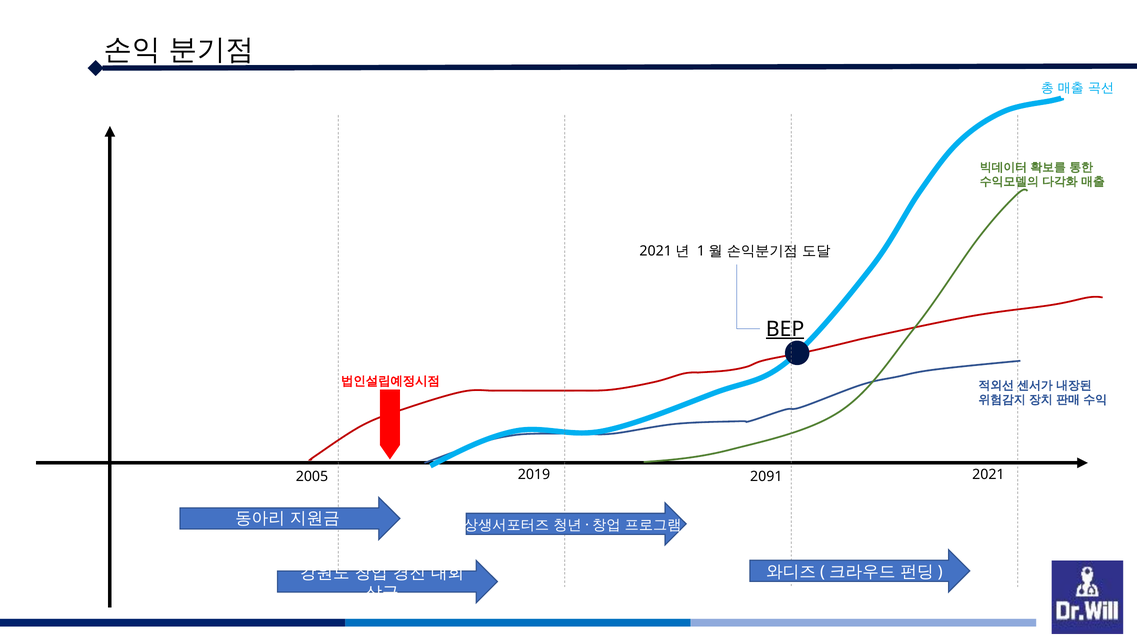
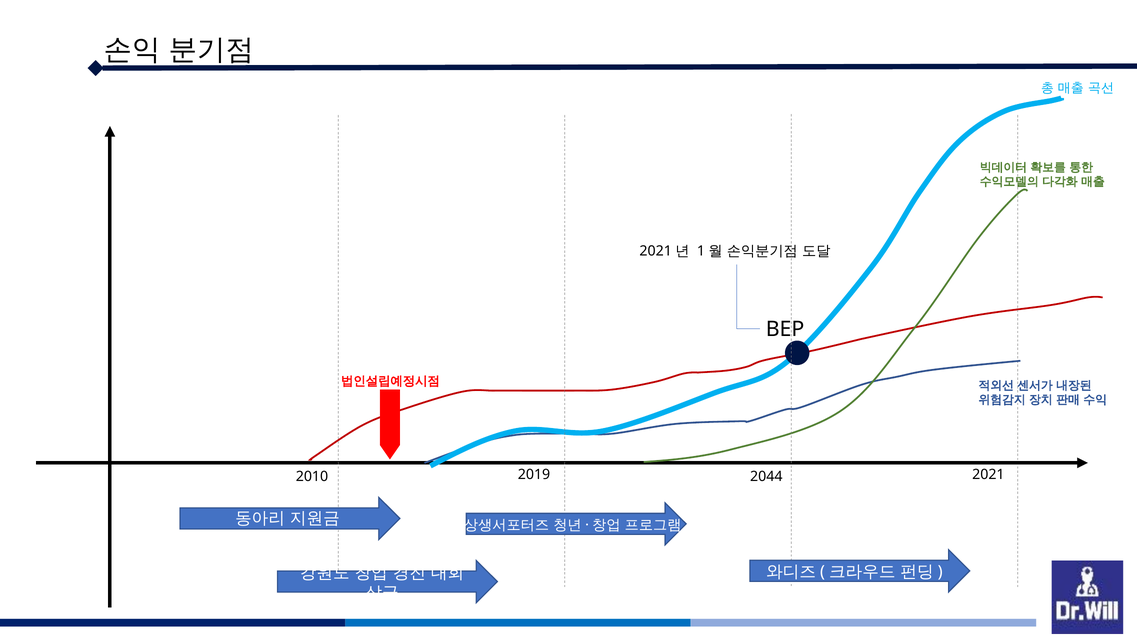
BEP underline: present -> none (785, 329)
2005: 2005 -> 2010 (312, 476)
2091: 2091 -> 2044 (766, 476)
